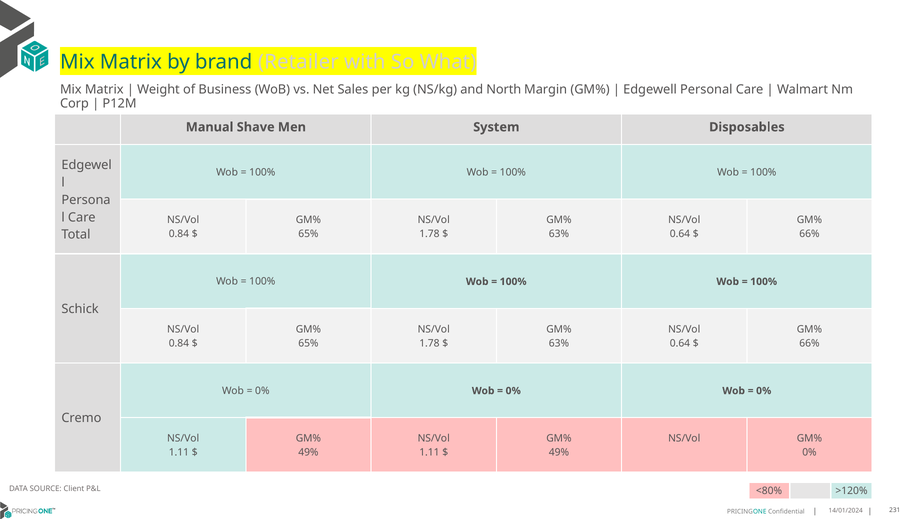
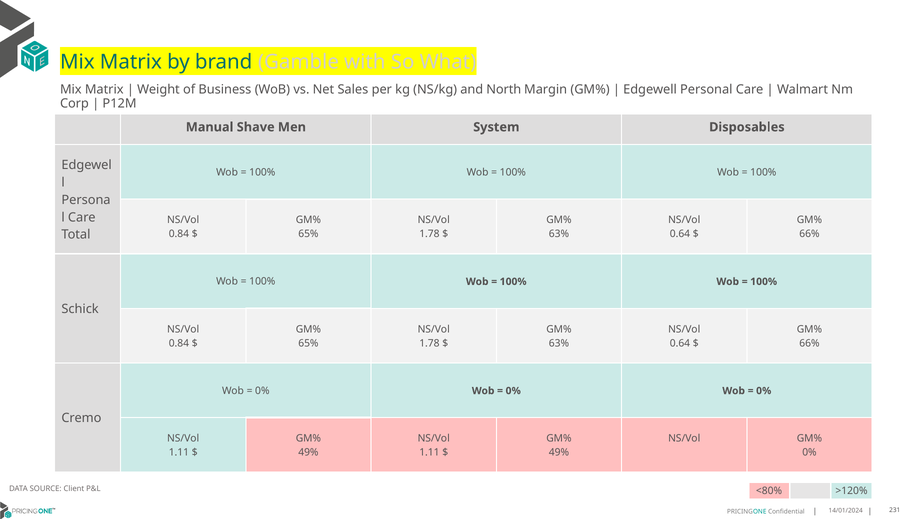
Retailer: Retailer -> Gamble (298, 62)
